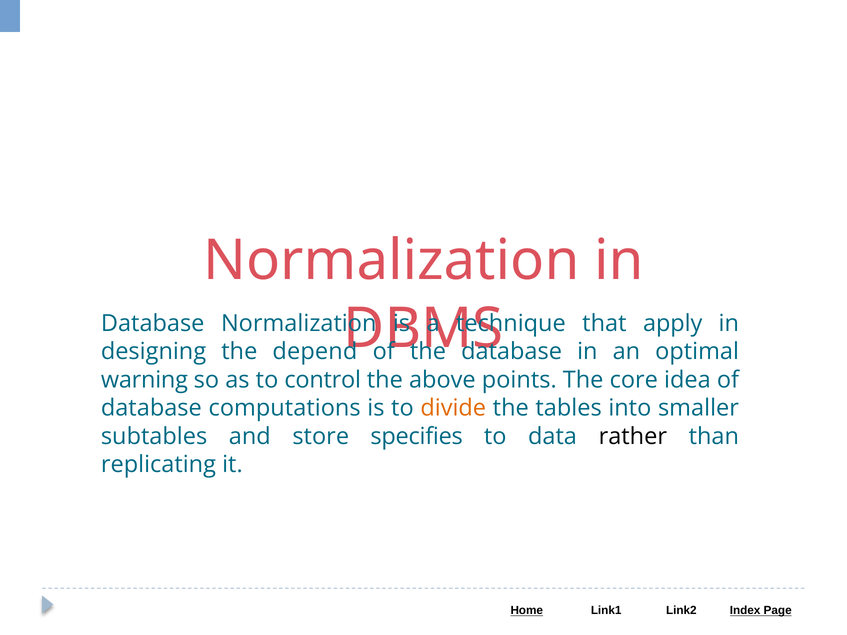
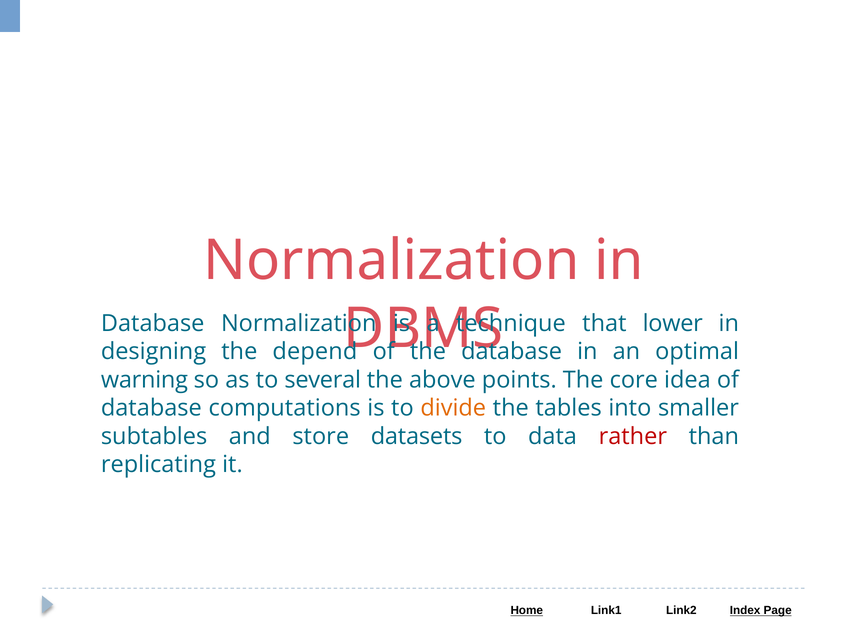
apply: apply -> lower (673, 323)
control: control -> several (323, 380)
specifies: specifies -> datasets (417, 436)
rather colour: black -> red (633, 436)
